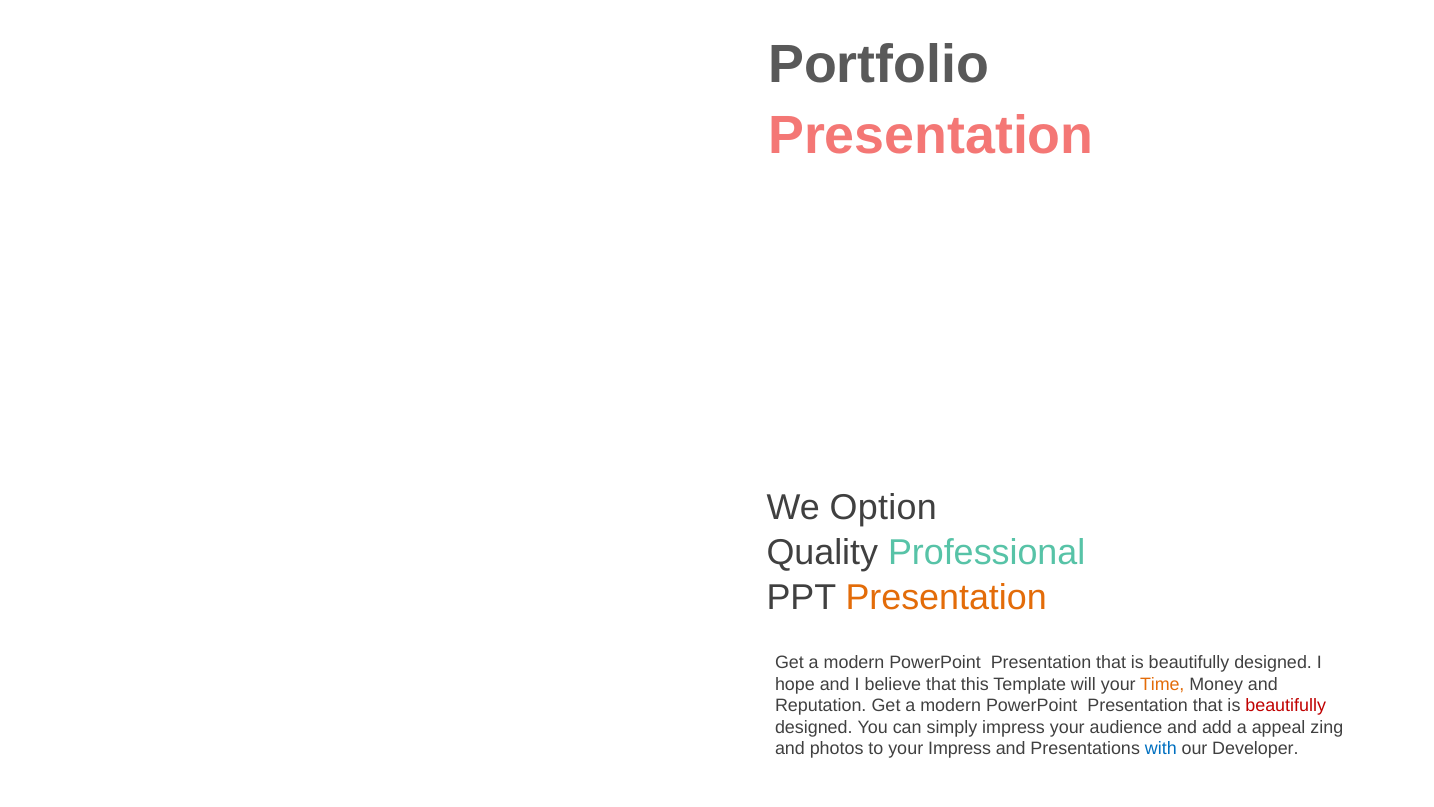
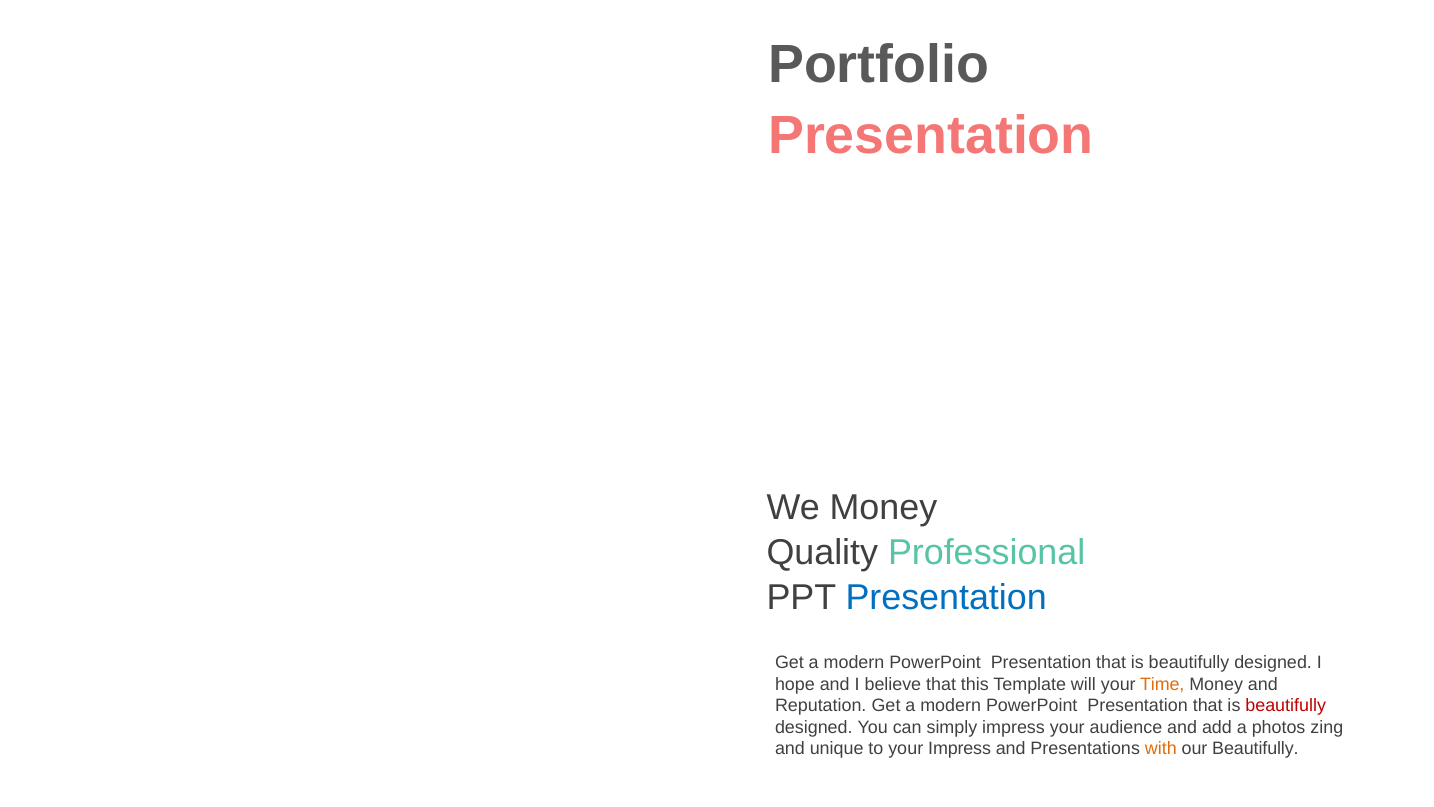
We Option: Option -> Money (883, 507)
Presentation colour: orange -> blue (946, 597)
appeal: appeal -> photos (1279, 727)
photos: photos -> unique (837, 749)
with colour: blue -> orange (1161, 749)
our Developer: Developer -> Beautifully (1255, 749)
